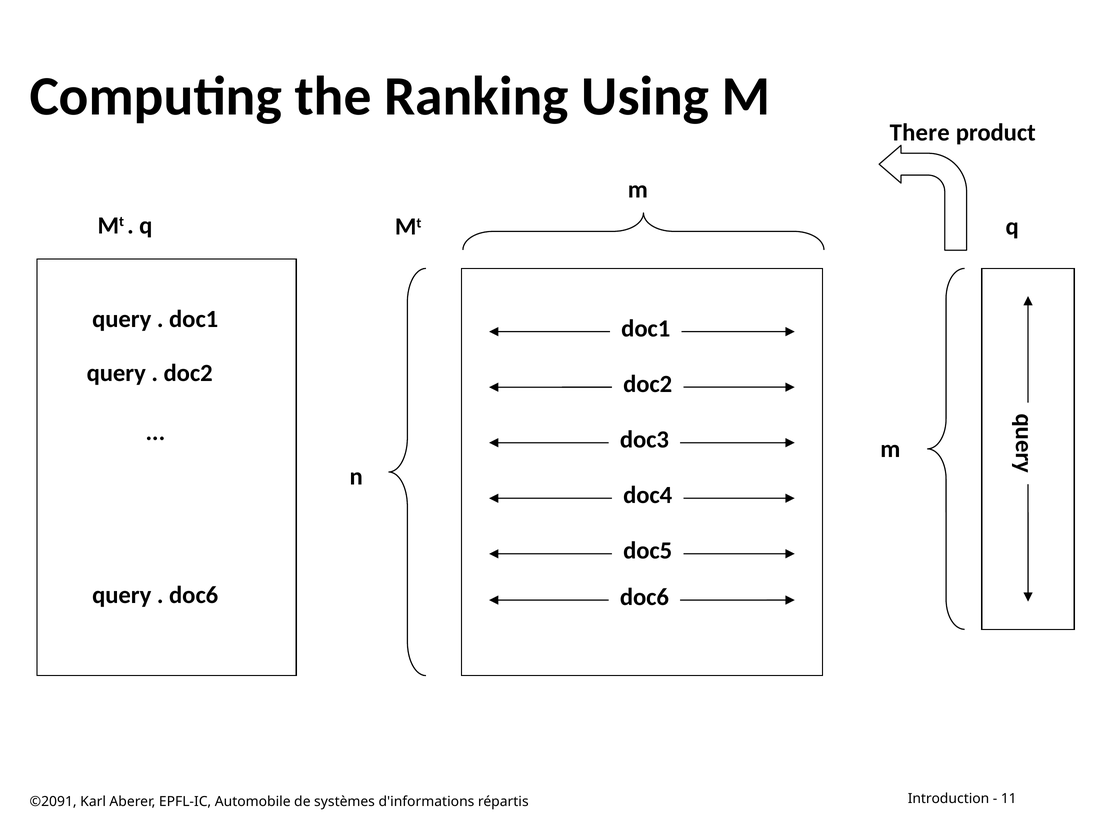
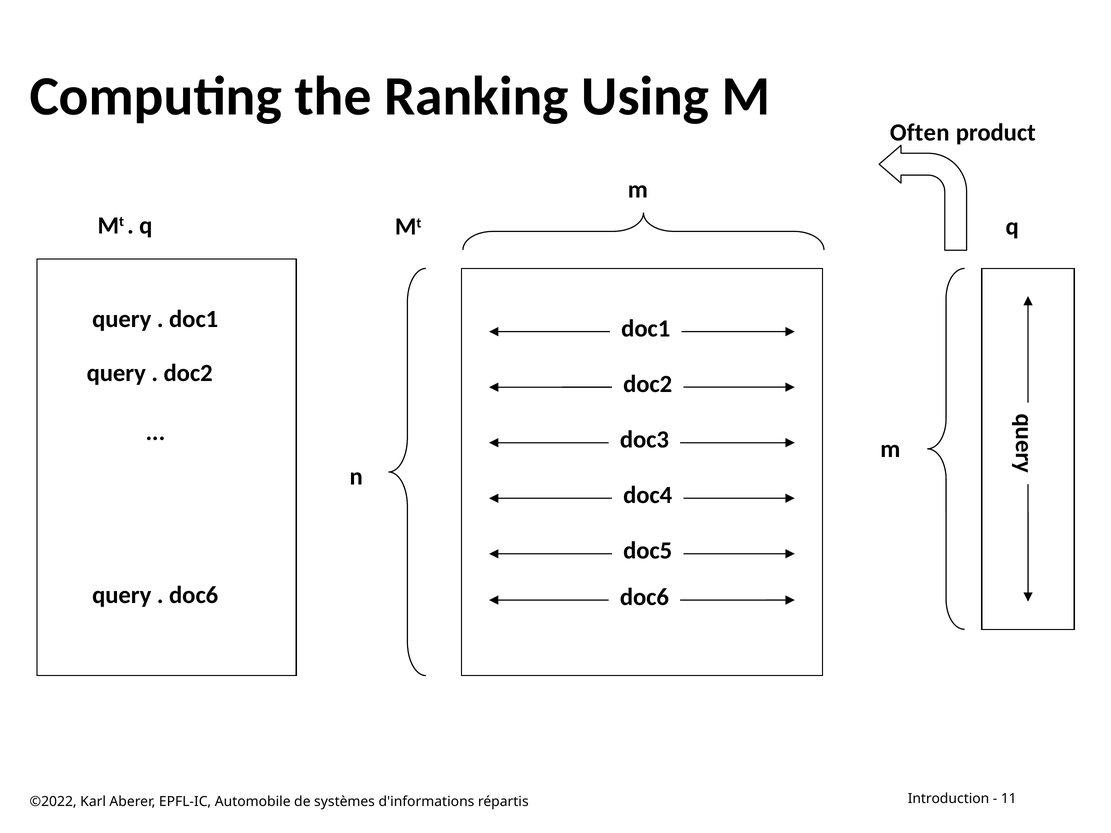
There: There -> Often (920, 132)
©2091: ©2091 -> ©2022 (53, 802)
